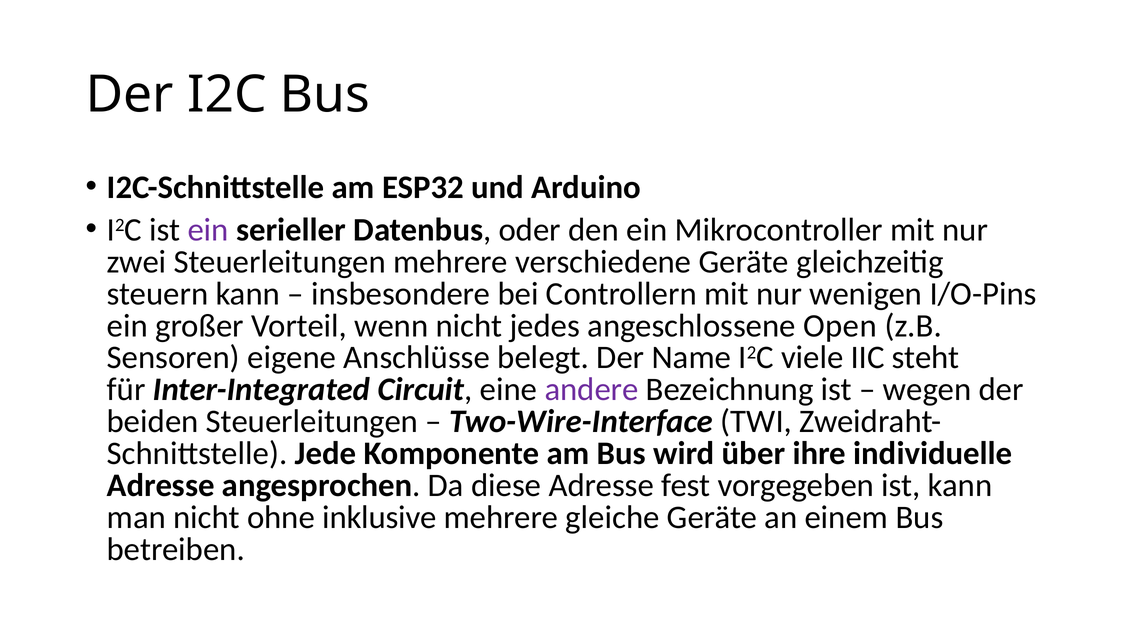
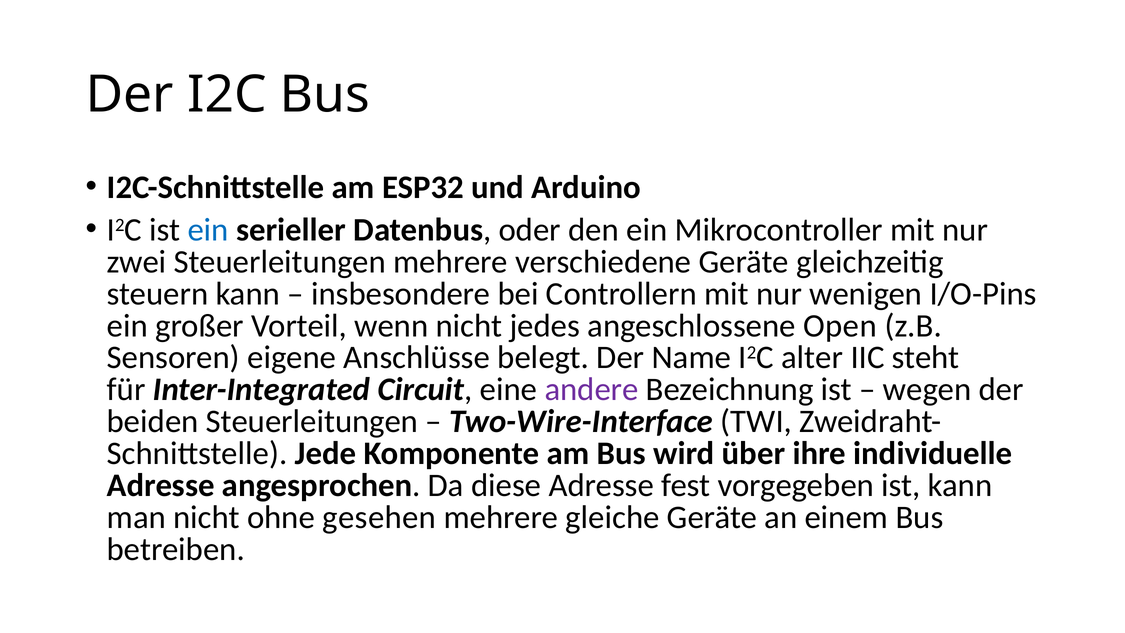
ein colour: purple -> blue (208, 230)
viele: viele -> alter (812, 358)
inklusive: inklusive -> gesehen (379, 517)
